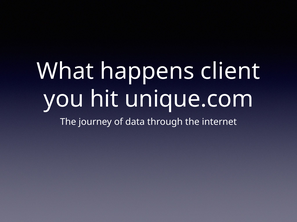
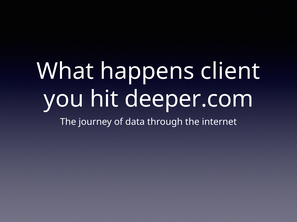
unique.com: unique.com -> deeper.com (189, 99)
